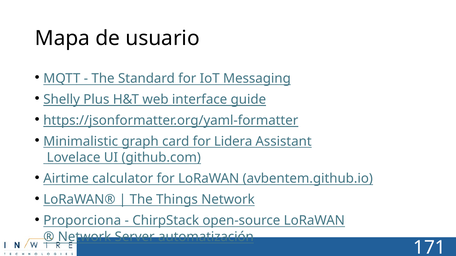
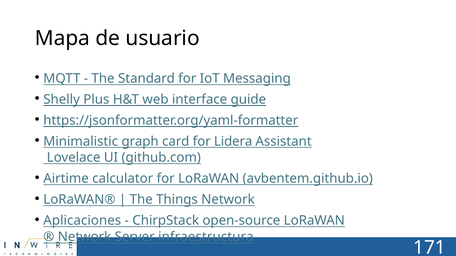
Proporciona: Proporciona -> Aplicaciones (82, 221)
automatización: automatización -> infraestructura (206, 237)
